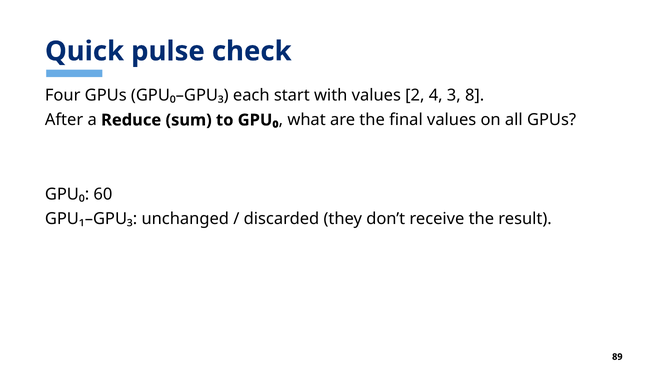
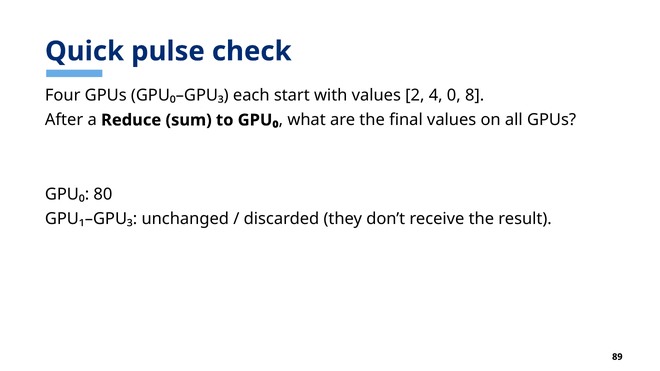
3: 3 -> 0 (454, 95)
60: 60 -> 80 (103, 194)
